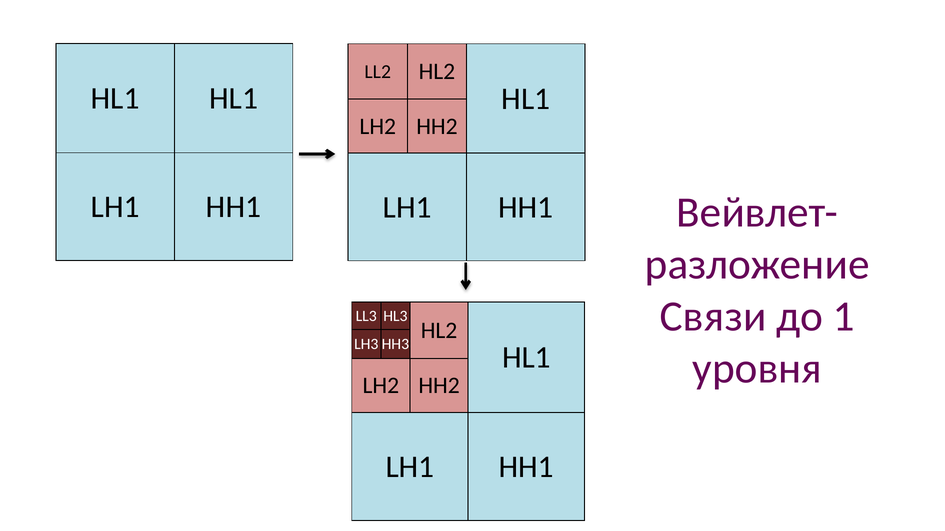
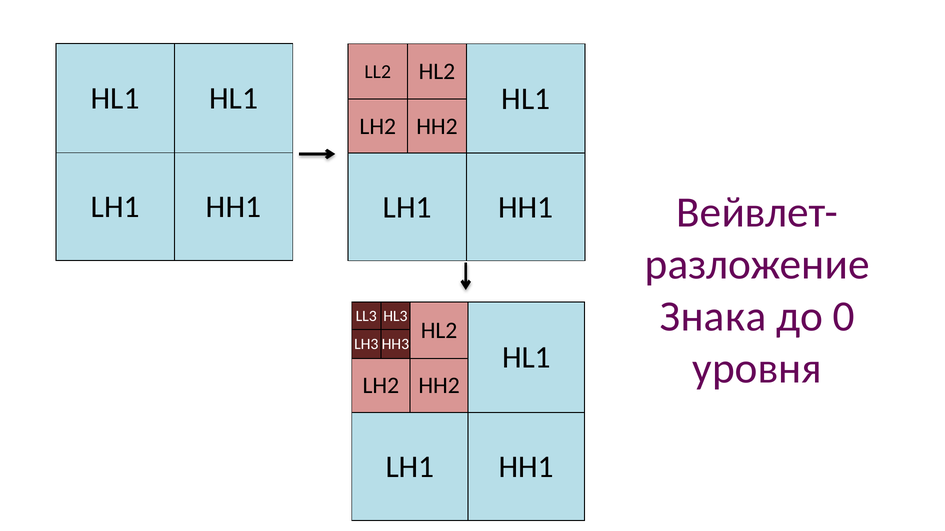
Связи: Связи -> Знака (713, 317)
1: 1 -> 0 (844, 317)
